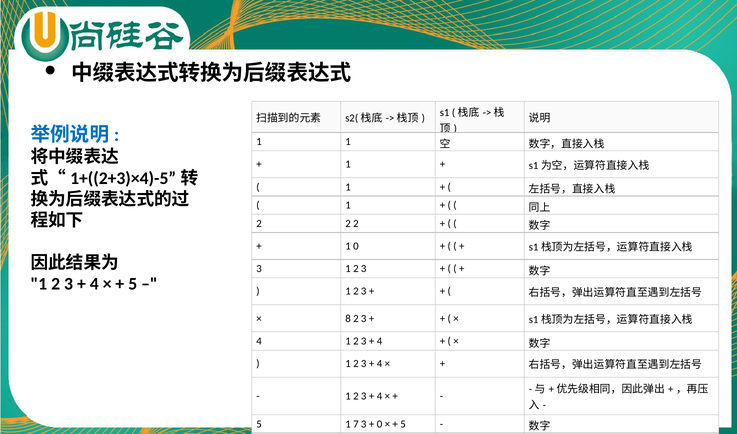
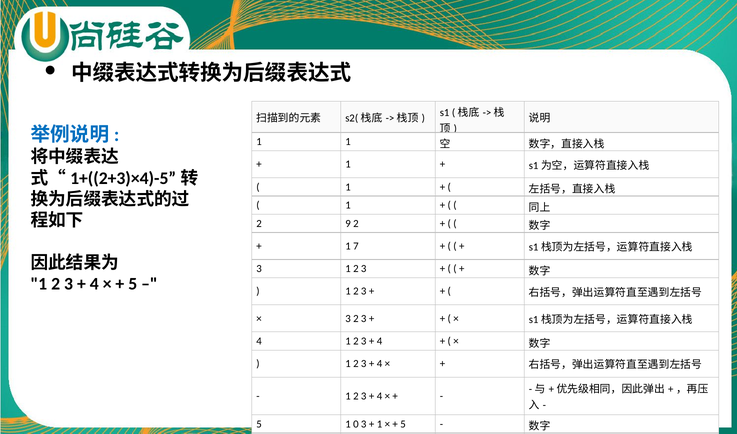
2: 2 -> 9 (348, 224)
1 0: 0 -> 7 (356, 246)
8: 8 -> 3 (348, 318)
7: 7 -> 0 (356, 424)
0: 0 -> 1 (379, 424)
